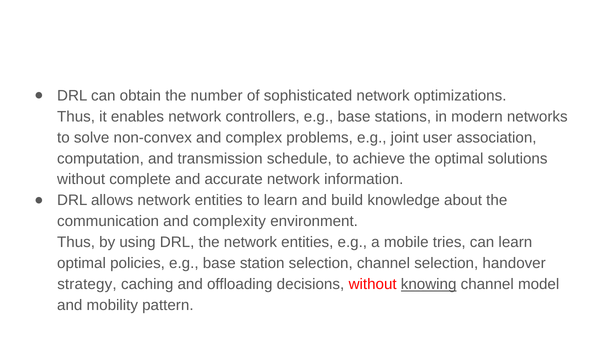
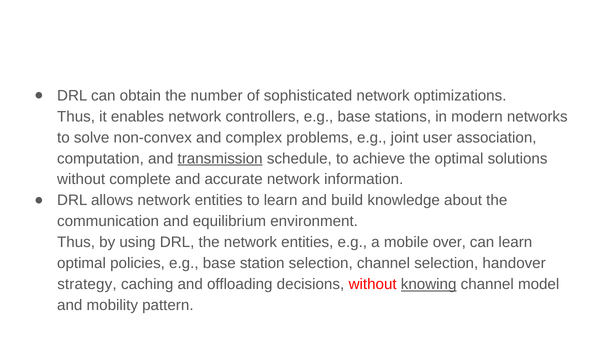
transmission underline: none -> present (220, 158)
complexity: complexity -> equilibrium (229, 221)
tries: tries -> over (449, 242)
